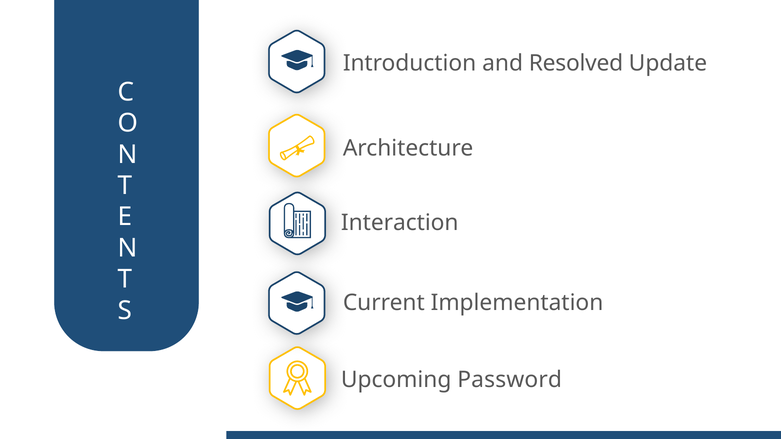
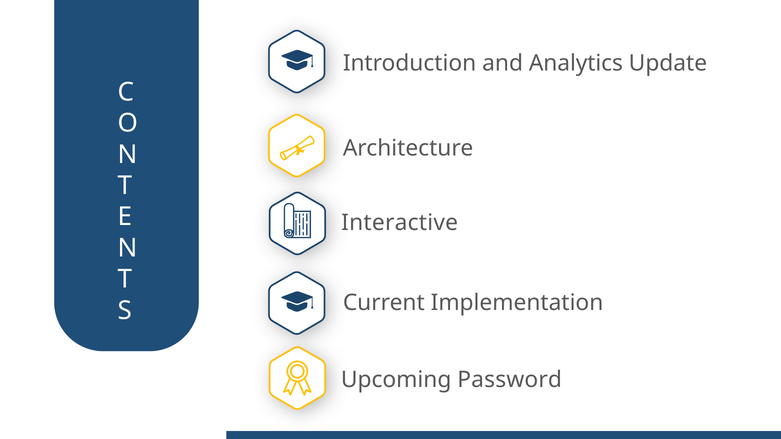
Resolved: Resolved -> Analytics (576, 63)
Interaction: Interaction -> Interactive (400, 223)
